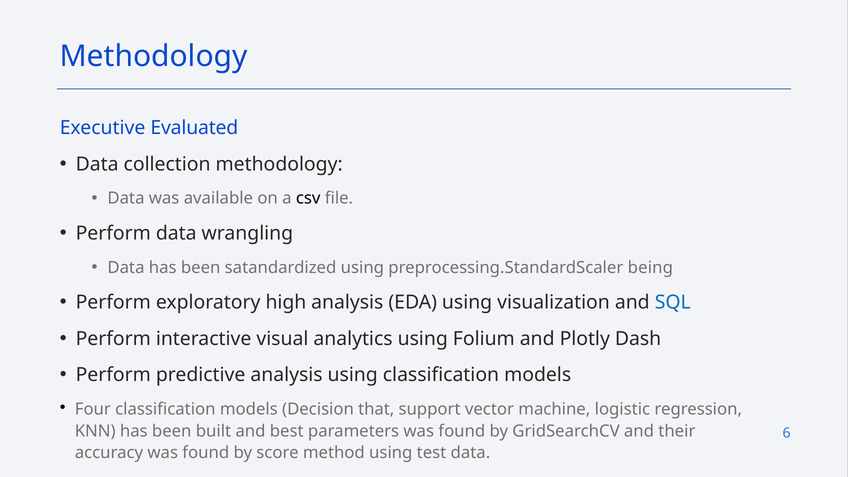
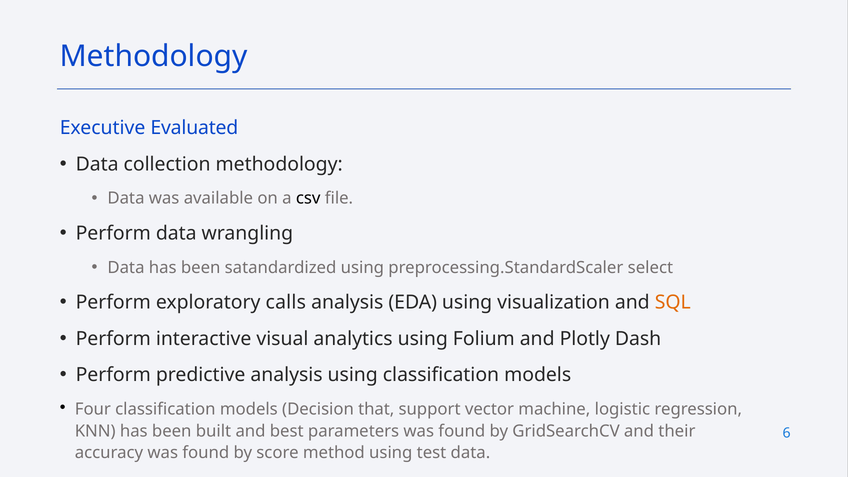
being: being -> select (650, 268)
high: high -> calls (286, 302)
SQL colour: blue -> orange (673, 302)
